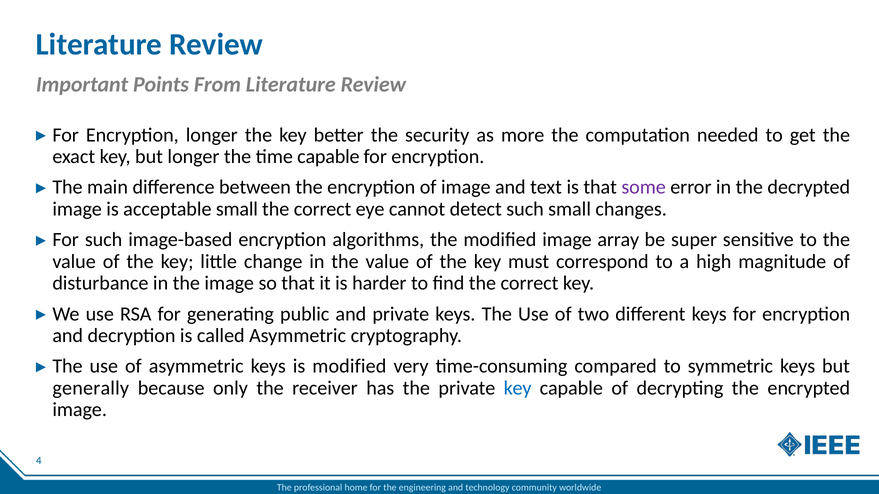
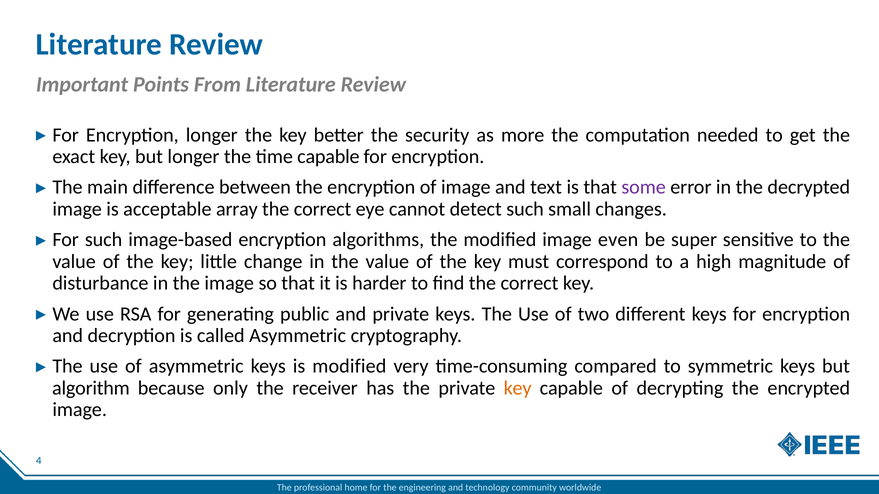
acceptable small: small -> array (237, 209)
array: array -> even (618, 240)
generally: generally -> algorithm (91, 388)
key colour: blue -> orange (518, 388)
